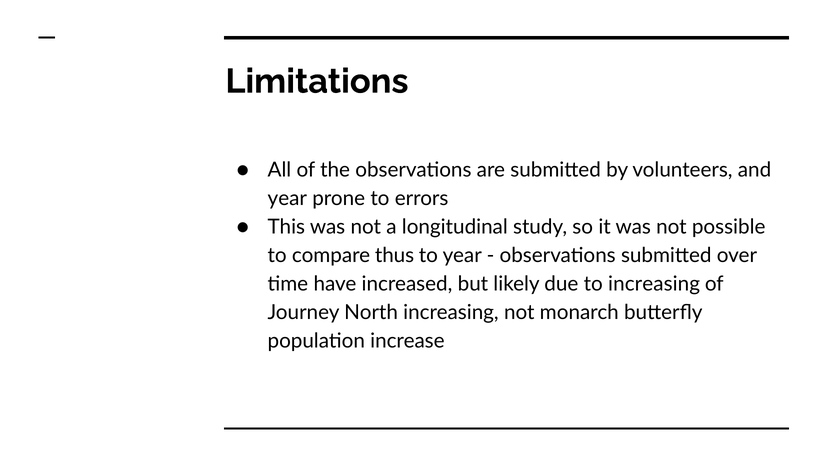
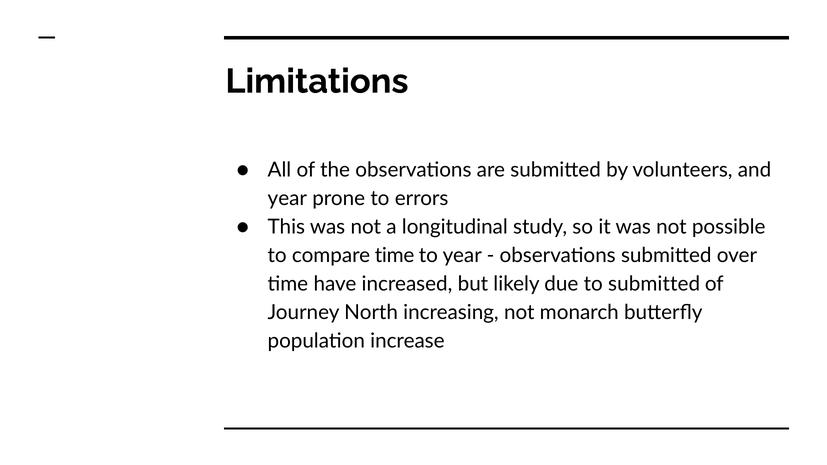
compare thus: thus -> time (395, 255)
to increasing: increasing -> submitted (654, 284)
